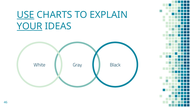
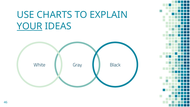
USE underline: present -> none (26, 15)
